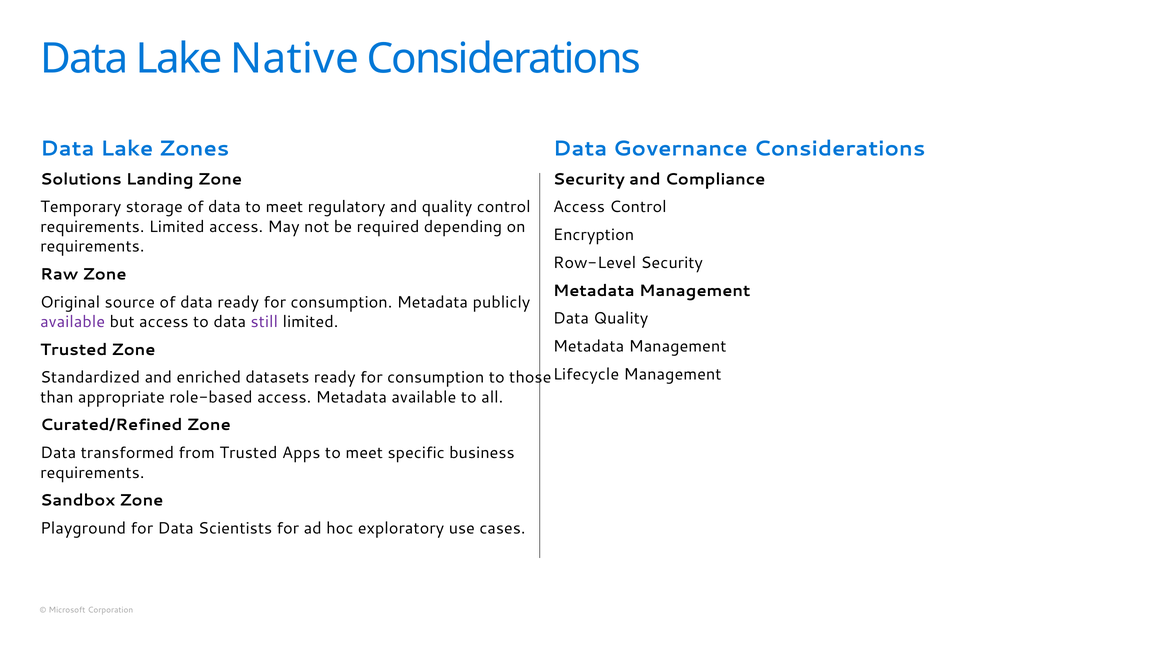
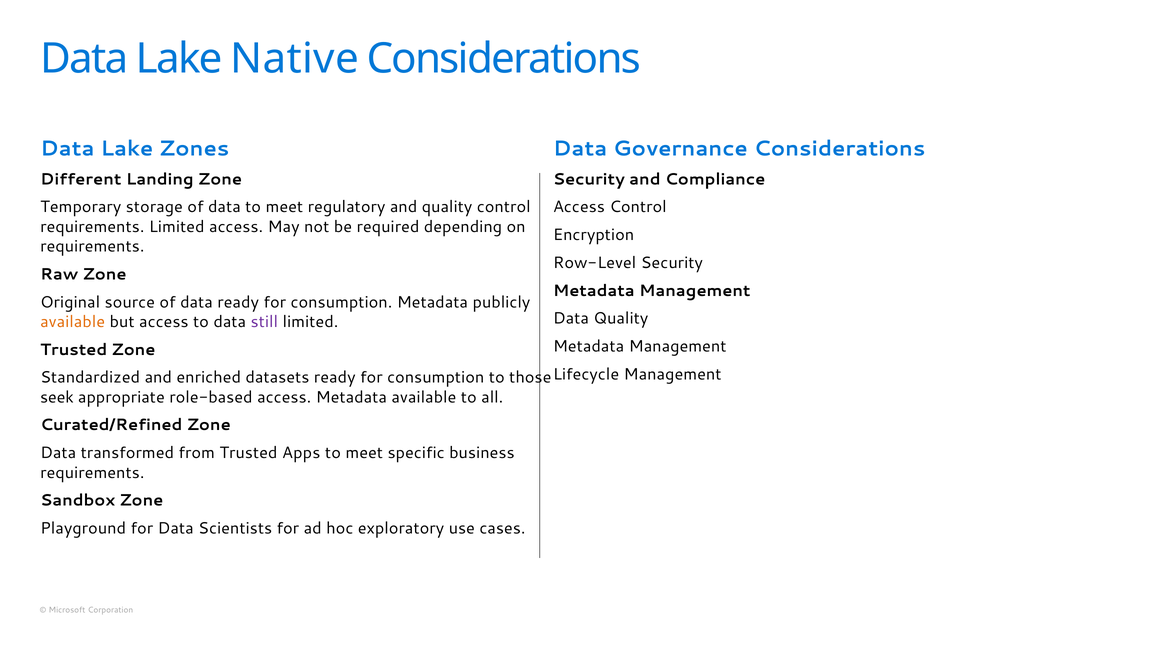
Solutions: Solutions -> Different (81, 179)
available colour: purple -> orange (73, 322)
than: than -> seek (57, 397)
